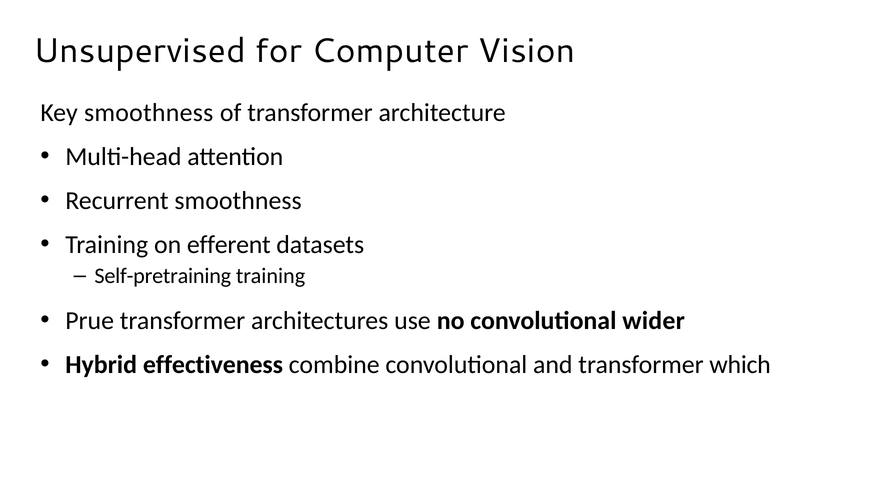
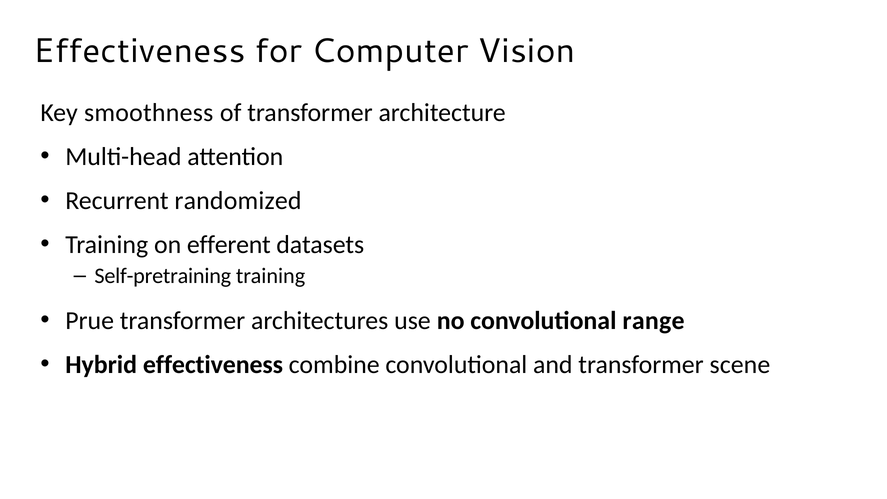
Unsupervised: Unsupervised -> Effectiveness (139, 51)
Recurrent smoothness: smoothness -> randomized (238, 201)
wider: wider -> range (654, 321)
which: which -> scene (740, 365)
